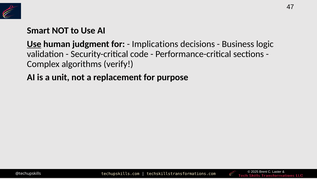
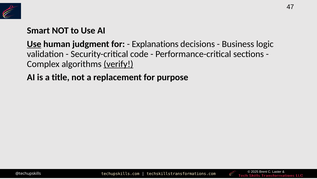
Implications: Implications -> Explanations (155, 44)
verify underline: none -> present (118, 64)
unit: unit -> title (61, 77)
